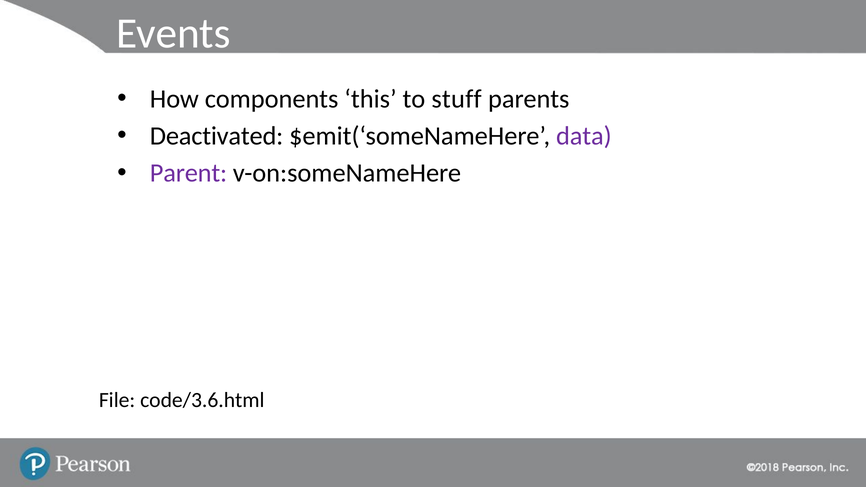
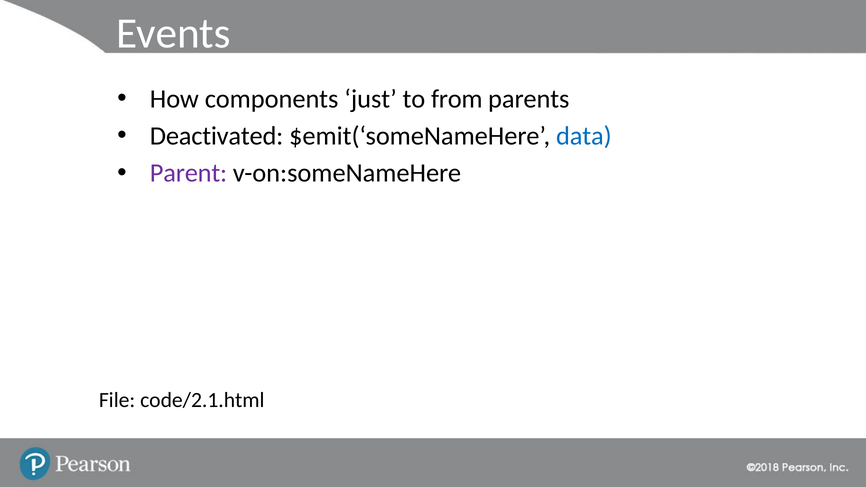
this: this -> just (371, 99)
stuff: stuff -> from (457, 99)
data colour: purple -> blue (584, 136)
code/3.6.html: code/3.6.html -> code/2.1.html (202, 400)
